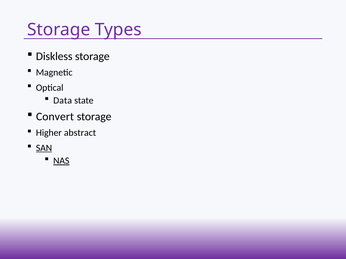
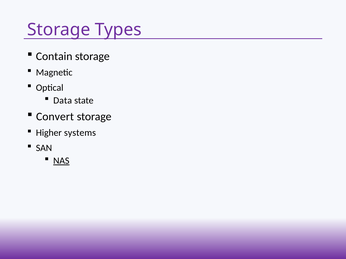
Diskless: Diskless -> Contain (54, 56)
abstract: abstract -> systems (80, 133)
SAN underline: present -> none (44, 148)
